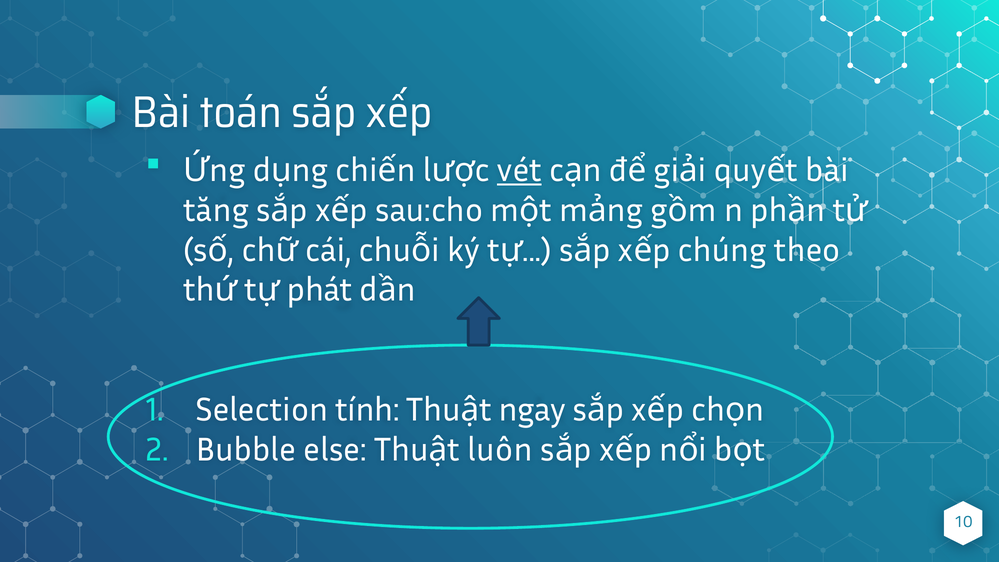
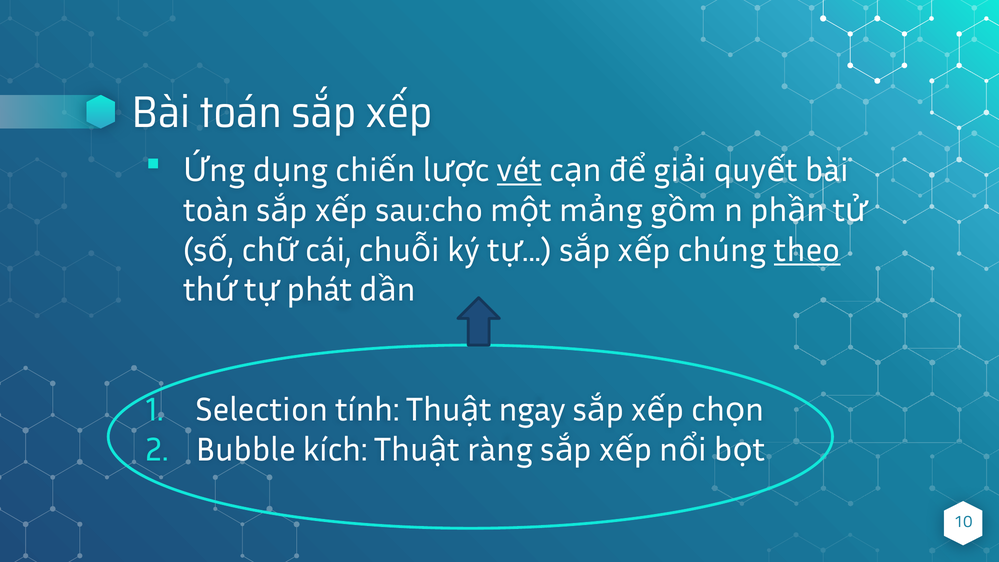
tăng: tăng -> toàn (216, 210)
theo underline: none -> present (807, 250)
else: else -> kích (335, 450)
luôn: luôn -> ràng (500, 450)
